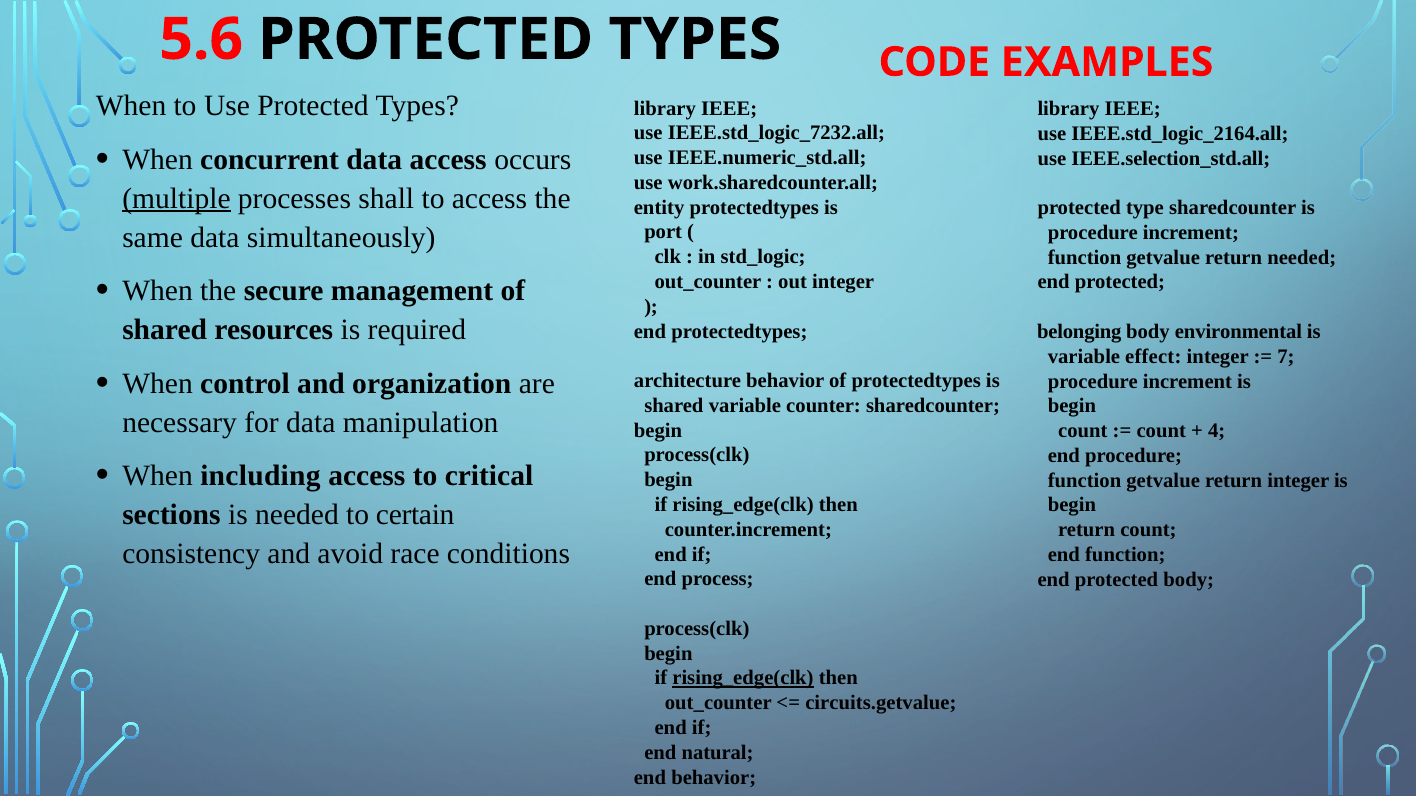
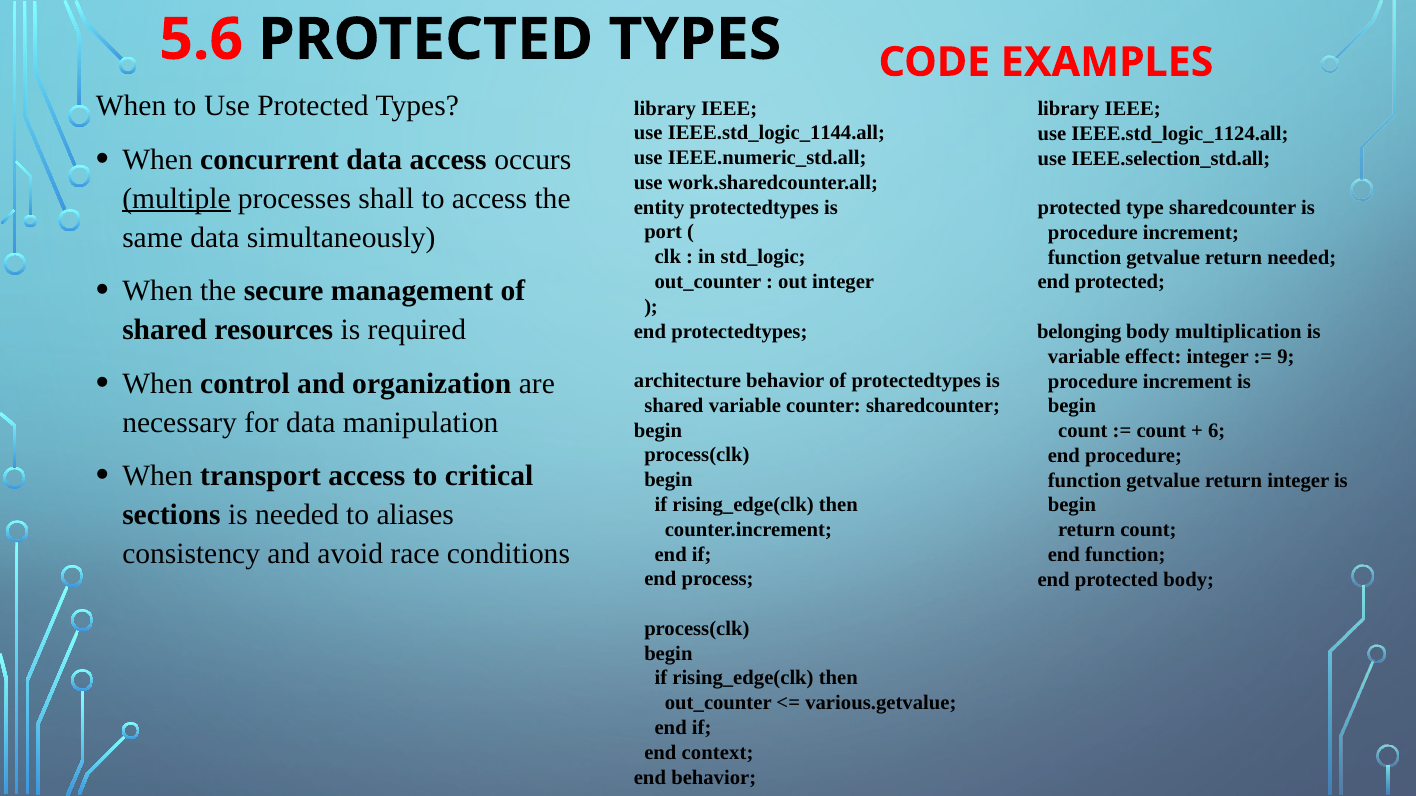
IEEE.std_logic_7232.all: IEEE.std_logic_7232.all -> IEEE.std_logic_1144.all (776, 133)
IEEE.std_logic_2164.all: IEEE.std_logic_2164.all -> IEEE.std_logic_1124.all (1180, 134)
environmental: environmental -> multiplication (1238, 332)
7: 7 -> 9 (1286, 357)
4: 4 -> 6 (1217, 431)
including: including -> transport (261, 476)
certain: certain -> aliases (415, 515)
rising_edge(clk underline: present -> none (743, 679)
circuits.getvalue: circuits.getvalue -> various.getvalue (881, 703)
natural: natural -> context (717, 753)
